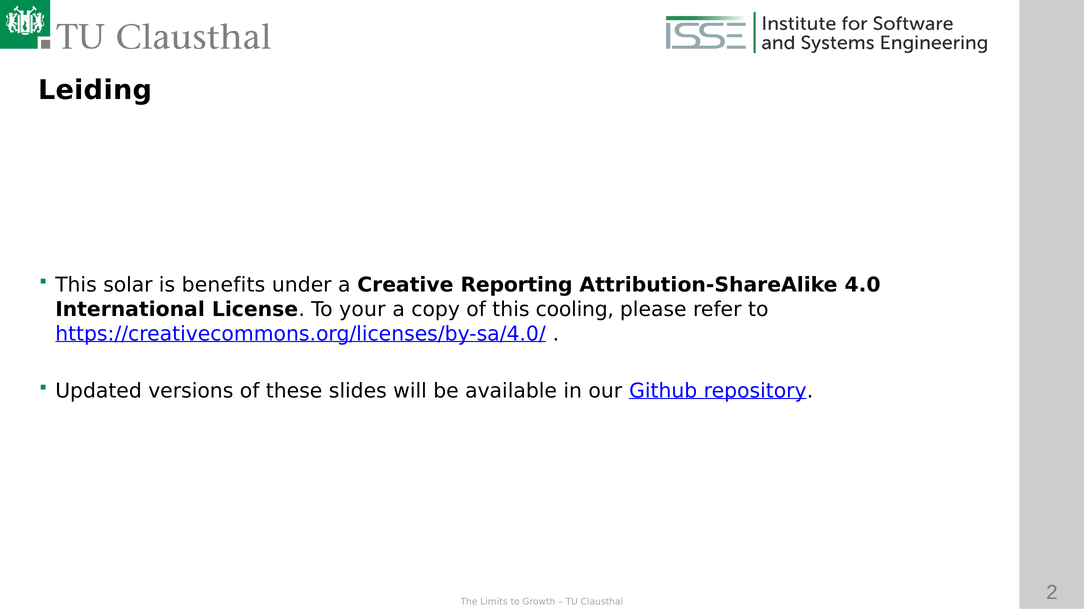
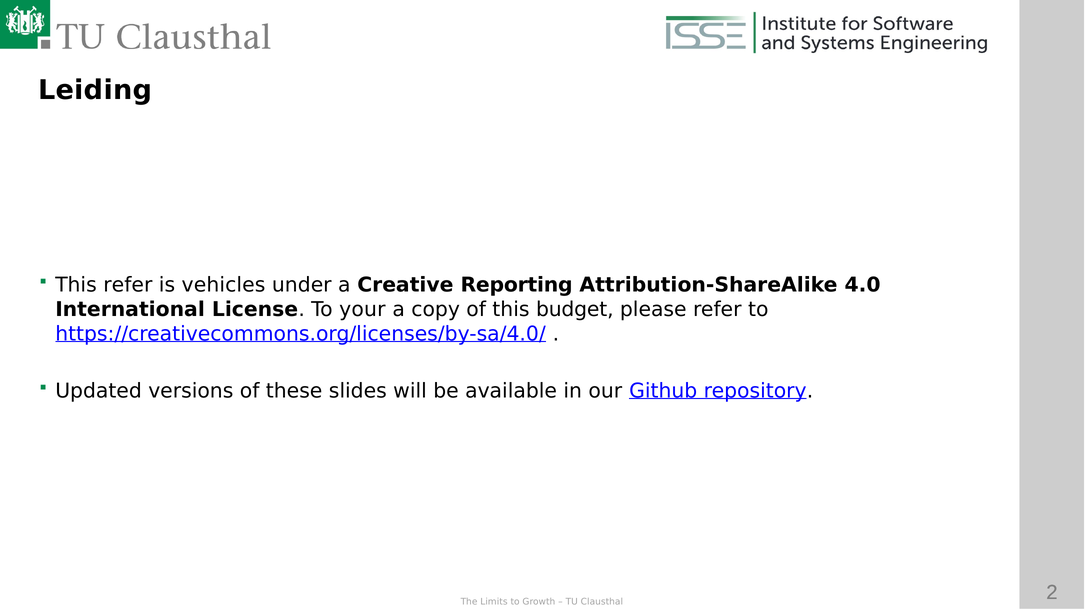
This solar: solar -> refer (128, 285)
benefits: benefits -> vehicles (224, 285)
cooling: cooling -> budget (575, 309)
